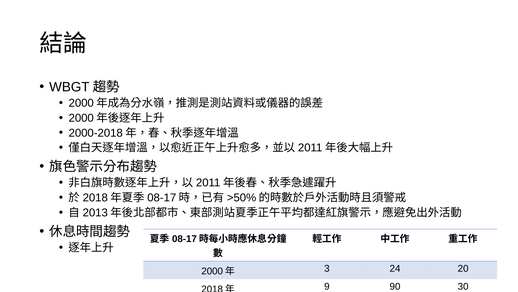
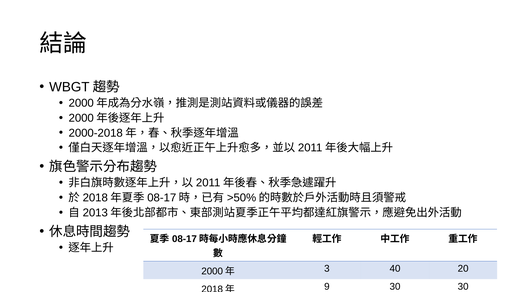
24: 24 -> 40 (395, 268)
9 90: 90 -> 30 (395, 286)
